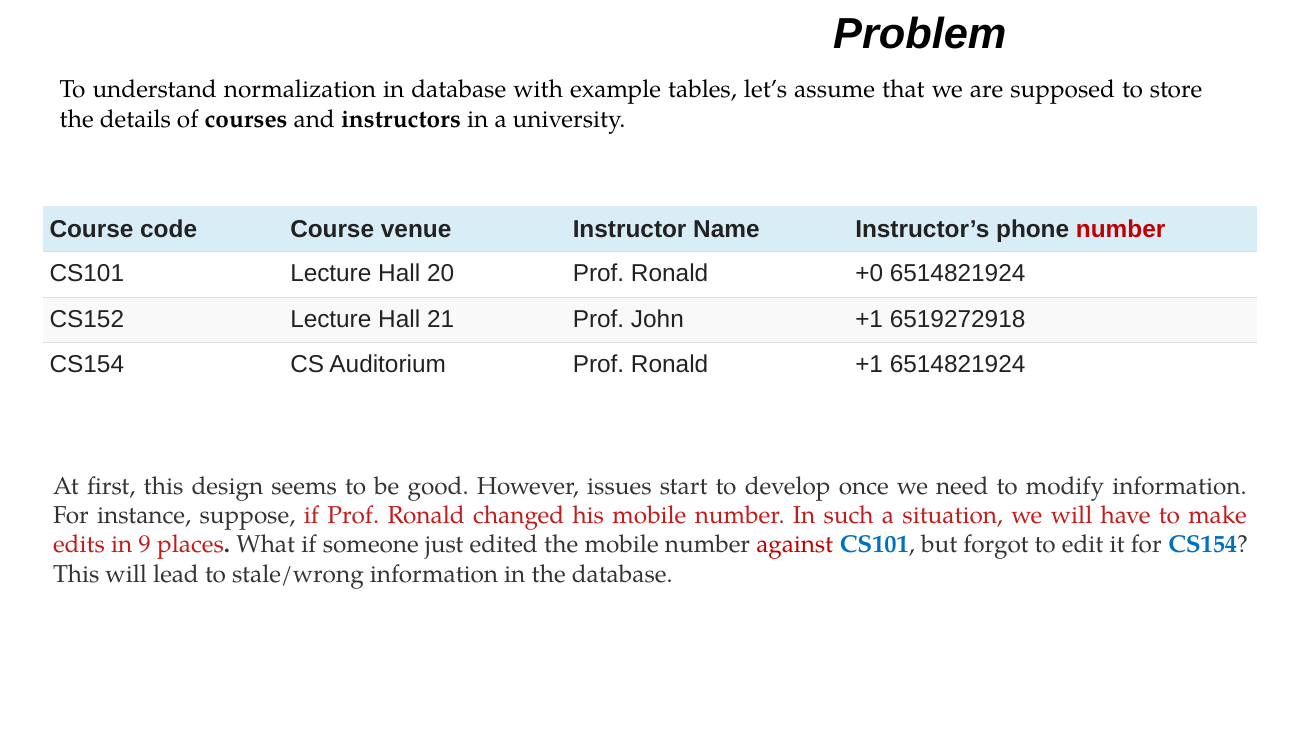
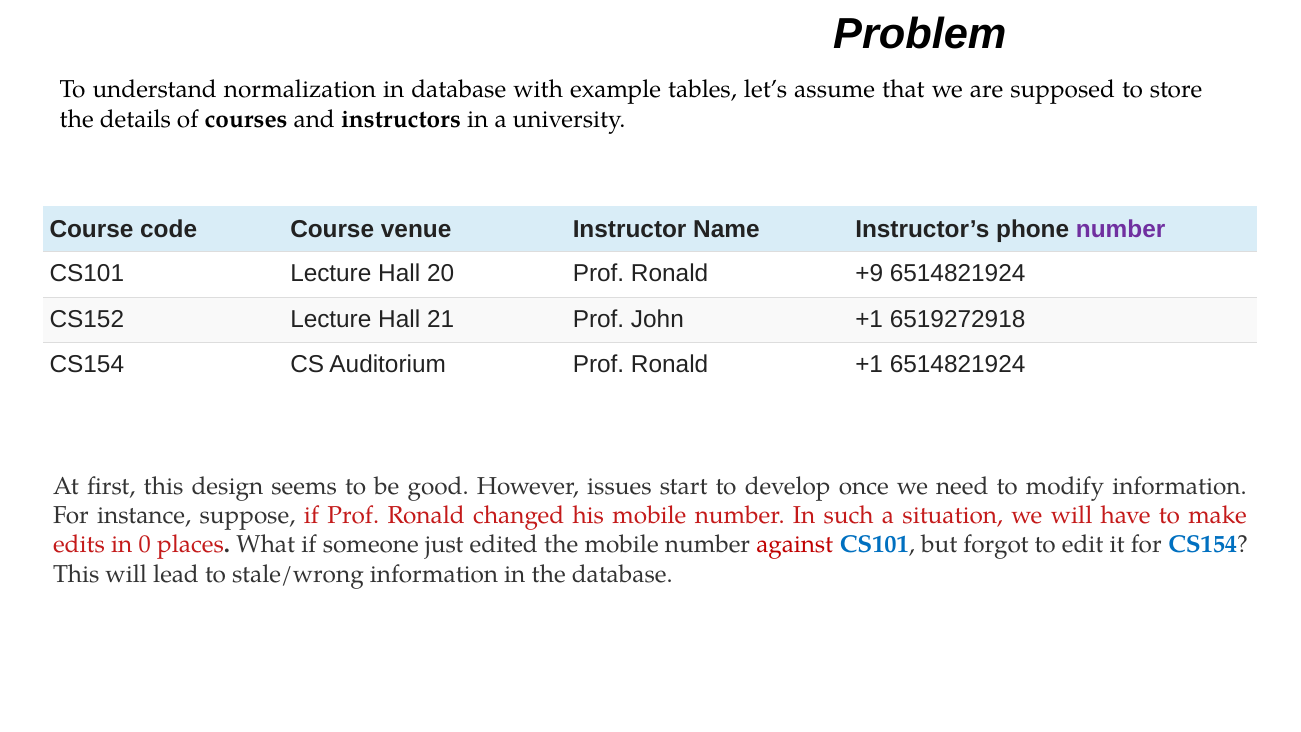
number colour: red -> purple (1121, 229)
+0: +0 -> +9 (869, 274)
9: 9 -> 0 (145, 545)
